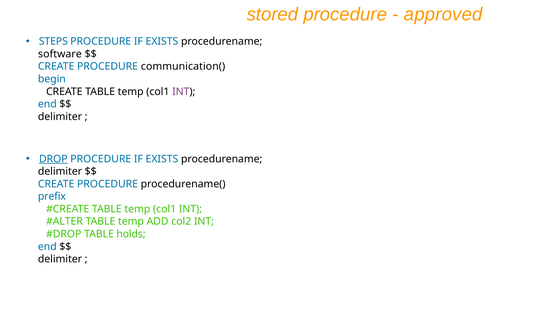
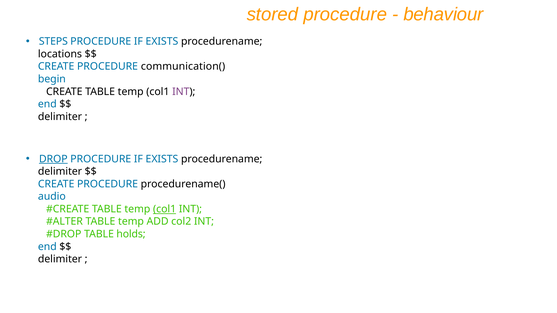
approved: approved -> behaviour (443, 14)
software: software -> locations (60, 54)
prefix: prefix -> audio (52, 197)
col1 underline: none -> present (165, 209)
